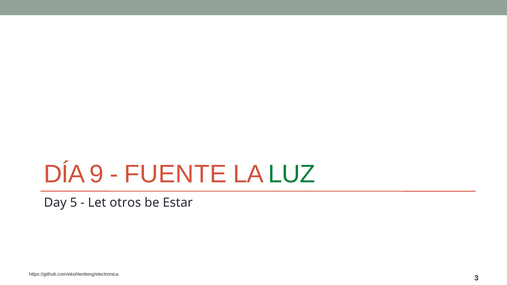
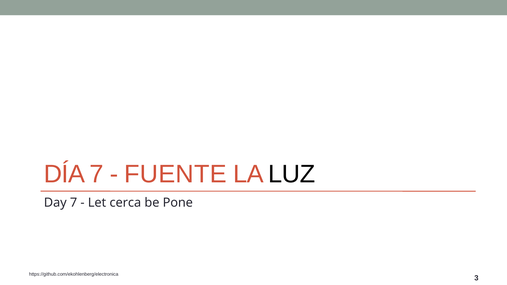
DÍA 9: 9 -> 7 (97, 174)
LUZ colour: green -> black (292, 174)
Day 5: 5 -> 7 (74, 203)
otros: otros -> cerca (125, 203)
Estar: Estar -> Pone (178, 203)
